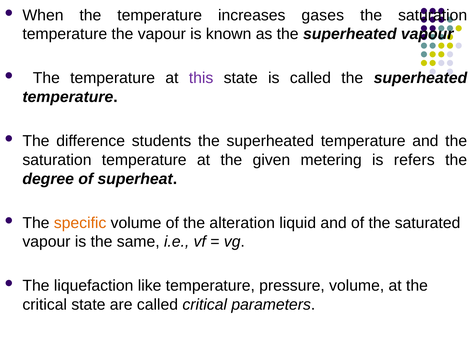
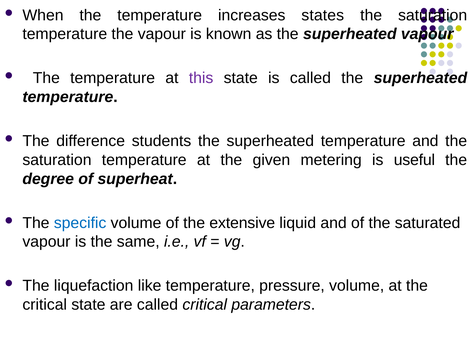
gases: gases -> states (323, 15)
refers: refers -> useful (414, 160)
specific colour: orange -> blue (80, 223)
alteration: alteration -> extensive (242, 223)
